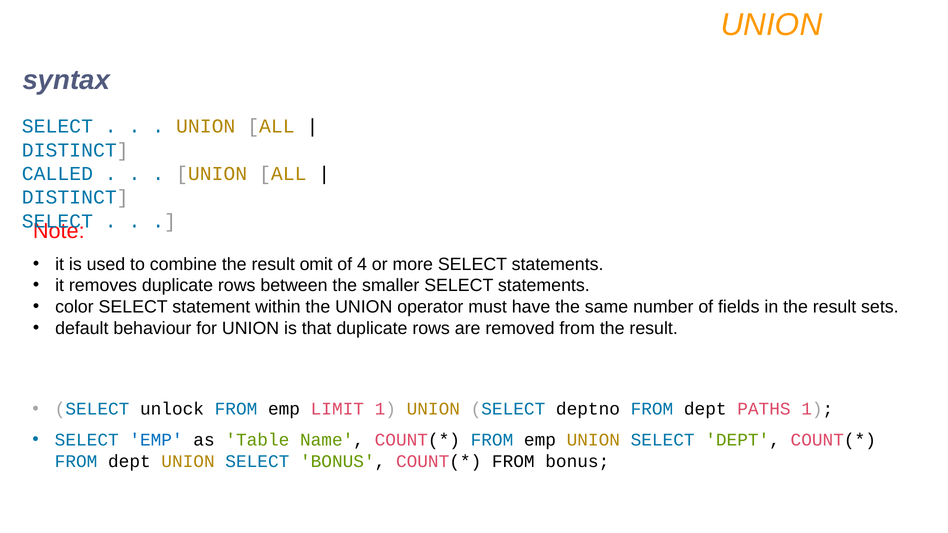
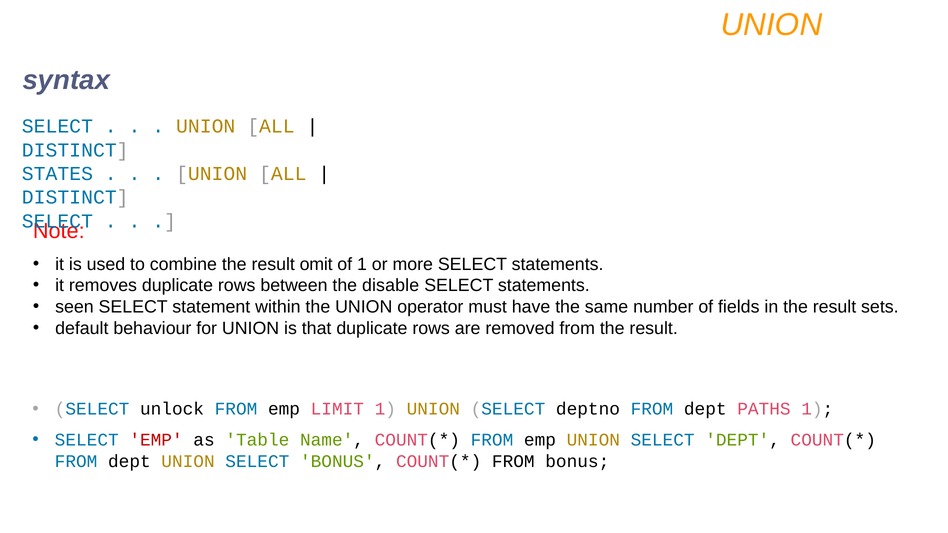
CALLED: CALLED -> STATES (57, 174)
of 4: 4 -> 1 (362, 264)
smaller: smaller -> disable (391, 286)
color: color -> seen (74, 307)
EMP colour: blue -> red (156, 440)
